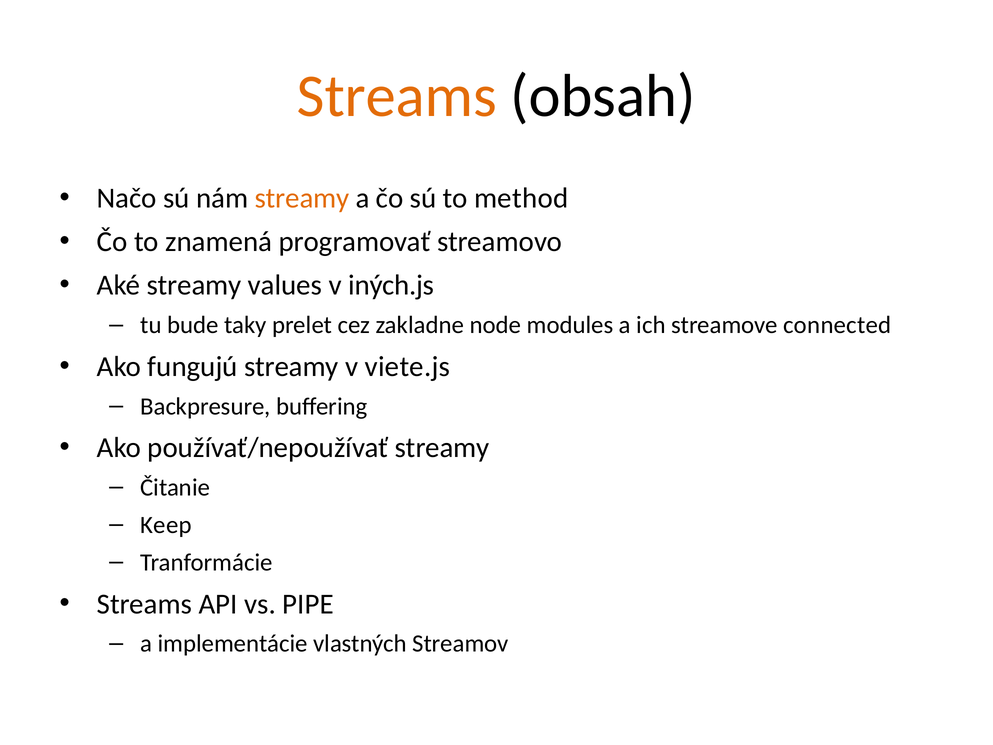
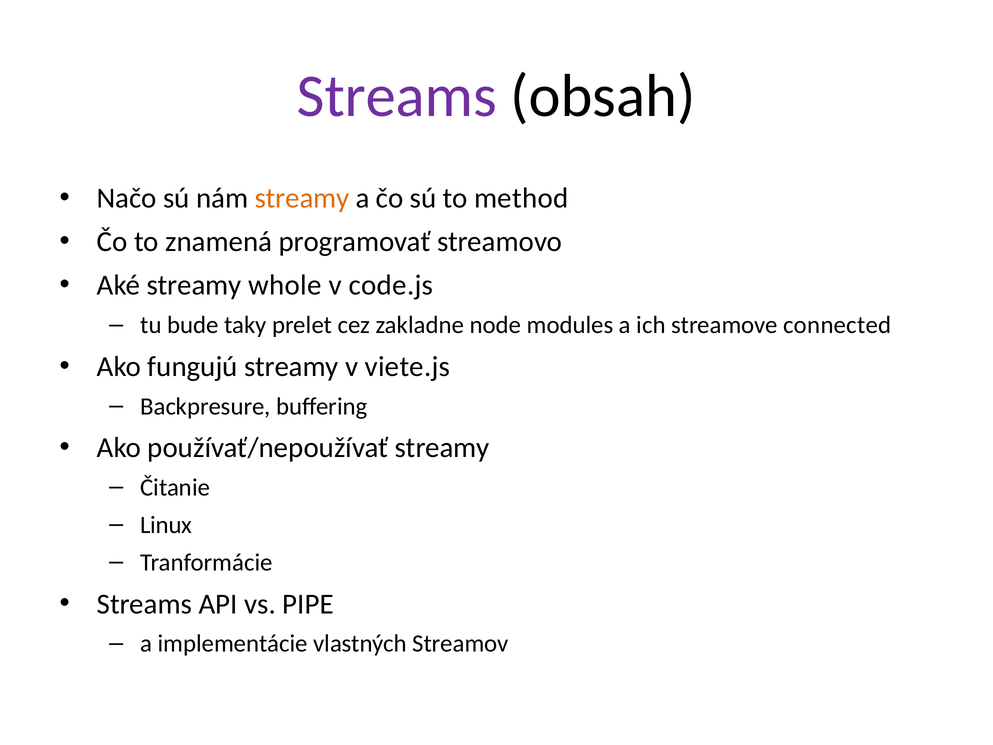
Streams colour: orange -> purple (397, 96)
values: values -> whole (285, 285)
iných.js: iných.js -> code.js (391, 285)
Keep: Keep -> Linux (166, 525)
